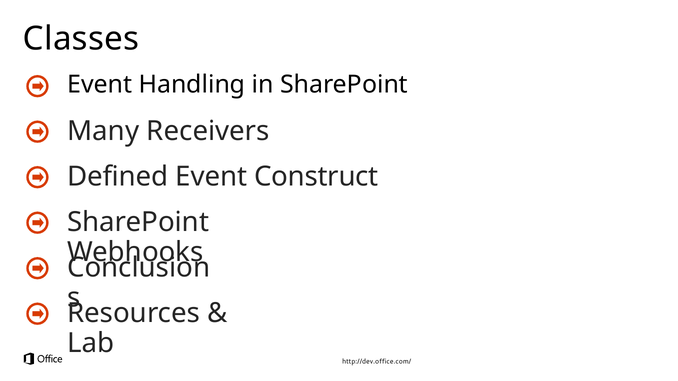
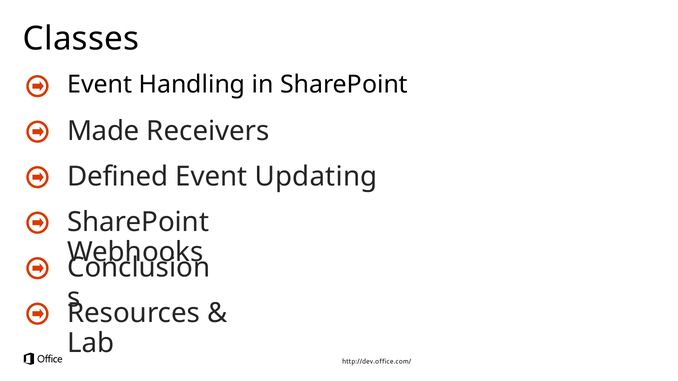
Many: Many -> Made (103, 131)
Construct: Construct -> Updating (316, 177)
